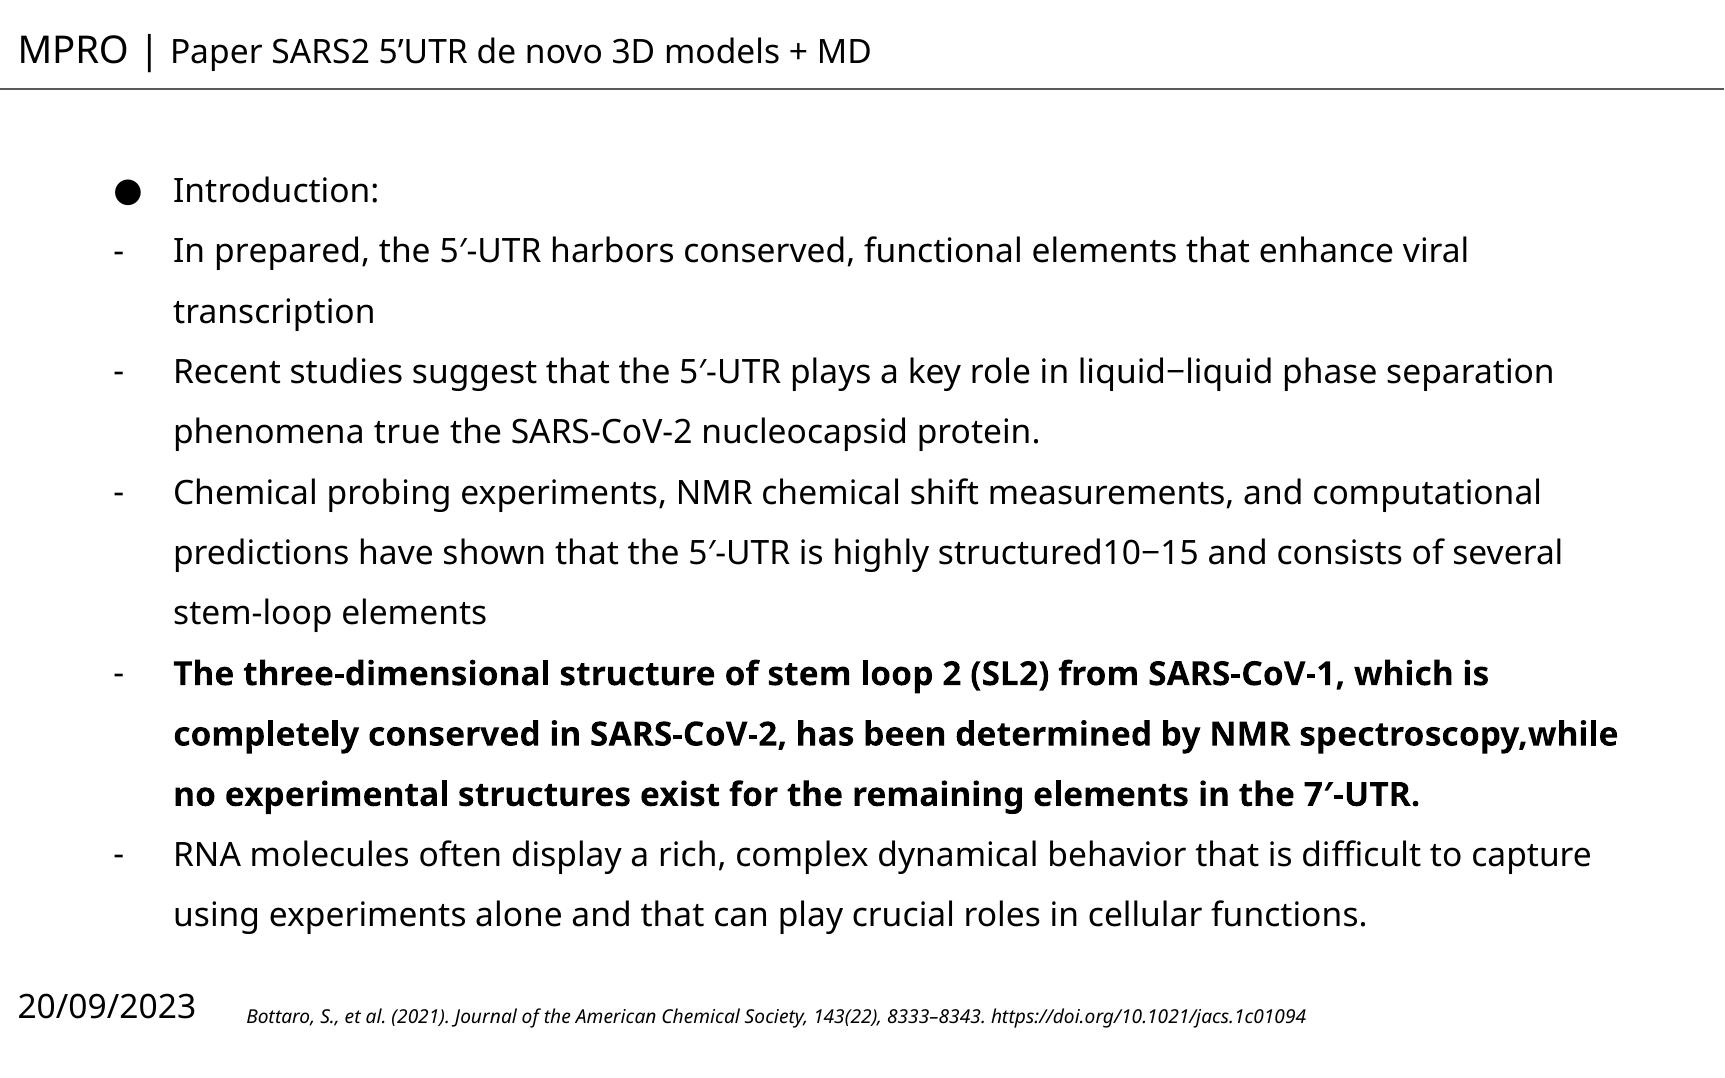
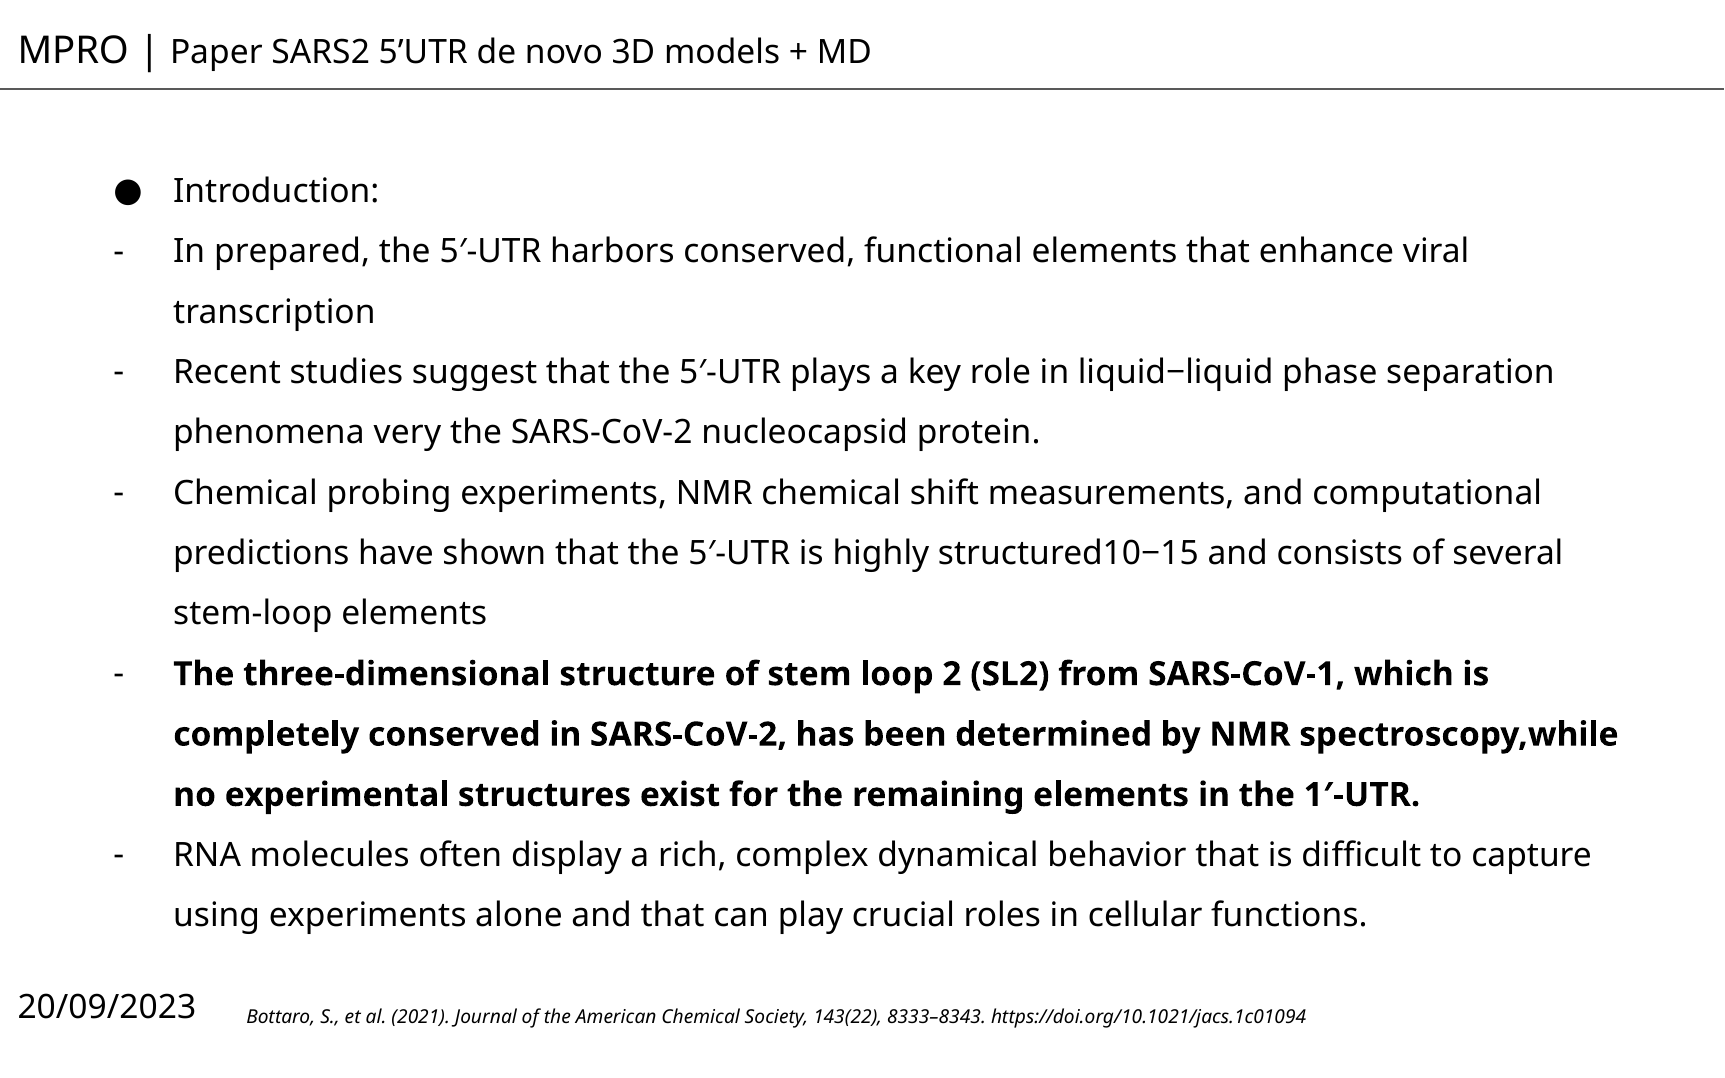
true: true -> very (407, 433)
7′-UTR: 7′-UTR -> 1′-UTR (1362, 795)
